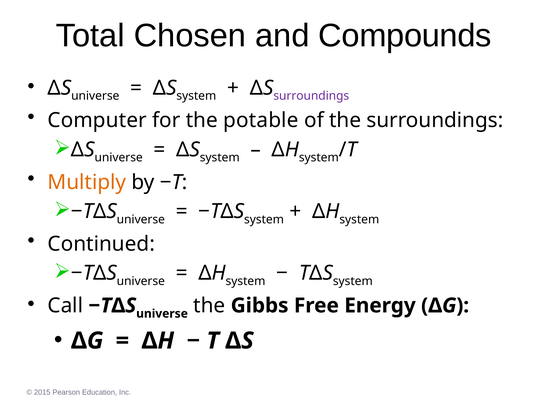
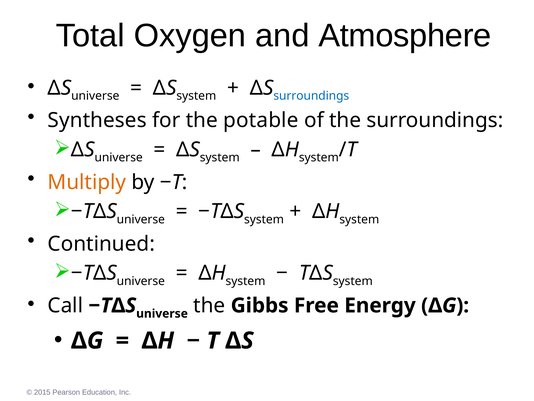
Chosen: Chosen -> Oxygen (190, 36)
Compounds: Compounds -> Atmosphere (405, 36)
surroundings colour: purple -> blue (311, 96)
Computer: Computer -> Syntheses (97, 120)
